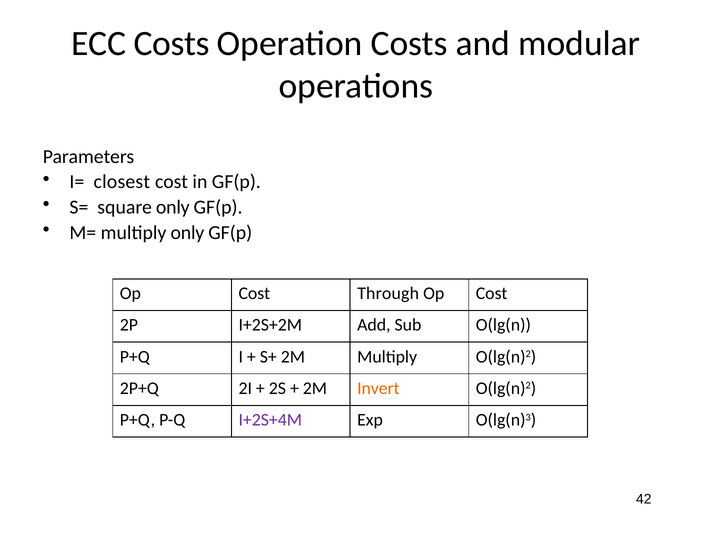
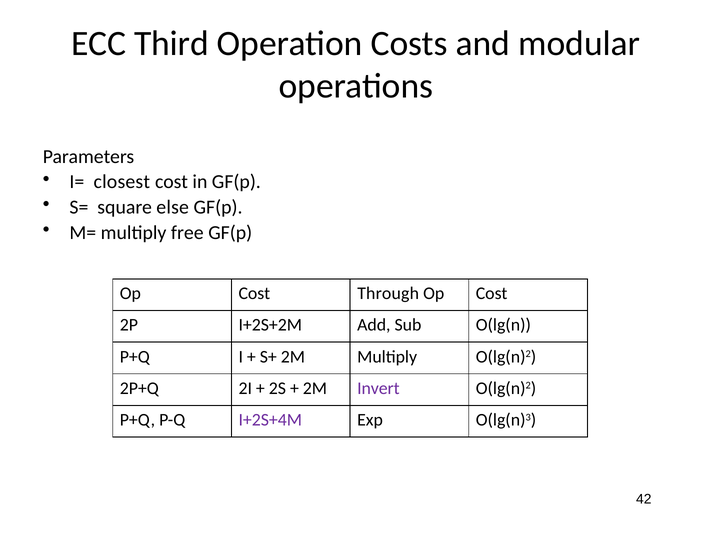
ECC Costs: Costs -> Third (172, 43)
square only: only -> else (173, 207)
multiply only: only -> free (187, 232)
Invert colour: orange -> purple (378, 388)
